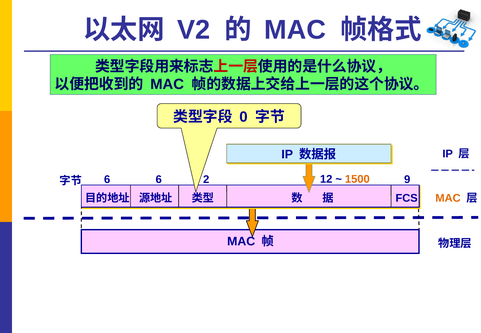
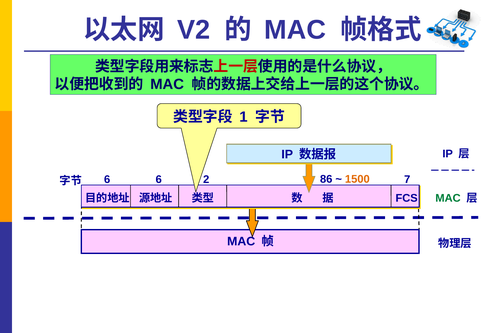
0: 0 -> 1 (244, 117)
9: 9 -> 7 (407, 180)
12: 12 -> 86 (326, 179)
MAC colour: orange -> green (448, 198)
